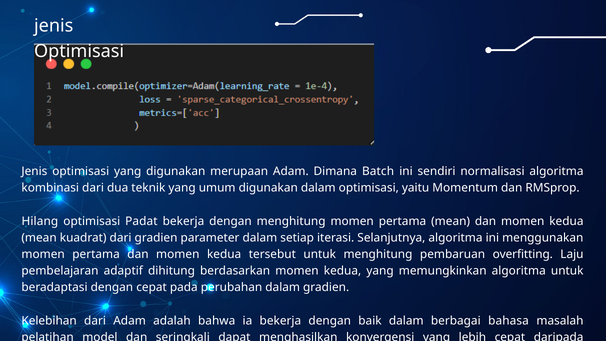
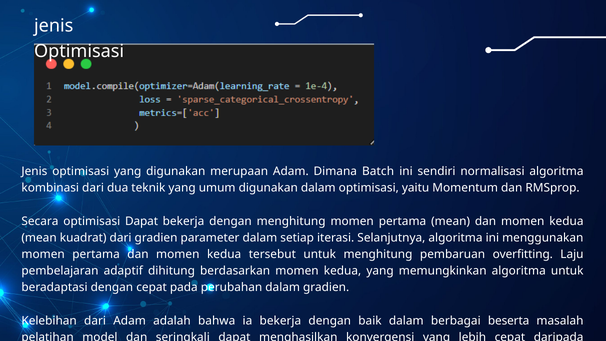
Hilang: Hilang -> Secara (40, 221)
optimisasi Padat: Padat -> Dapat (142, 221)
bahasa: bahasa -> beserta (509, 321)
